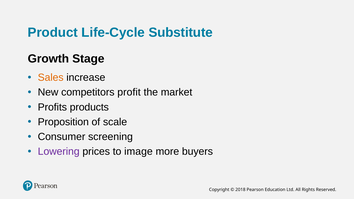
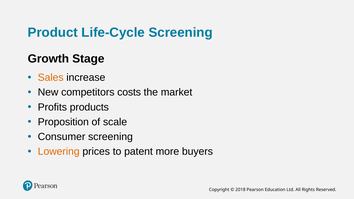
Life-Cycle Substitute: Substitute -> Screening (181, 33)
profit: profit -> costs (129, 92)
Lowering colour: purple -> orange (59, 152)
image: image -> patent (139, 152)
